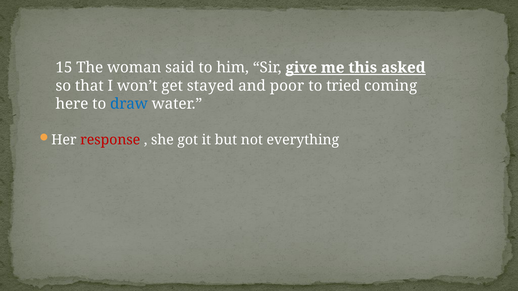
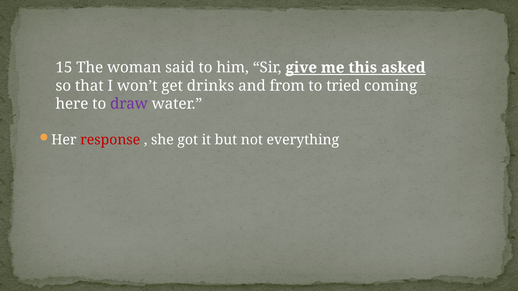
stayed: stayed -> drinks (211, 86)
poor: poor -> from (287, 86)
draw colour: blue -> purple (129, 104)
